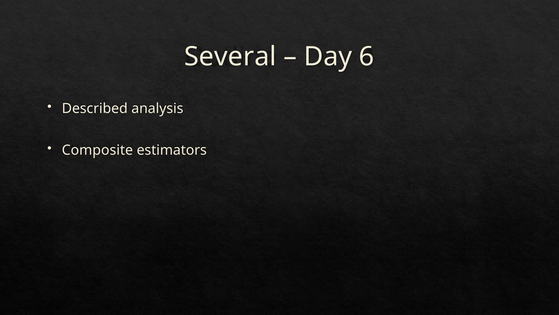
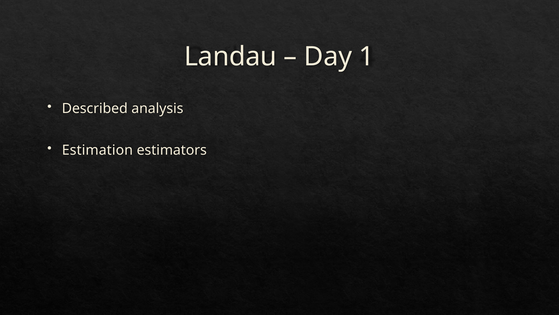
Several: Several -> Landau (230, 57)
6: 6 -> 1 (367, 57)
Composite: Composite -> Estimation (97, 150)
